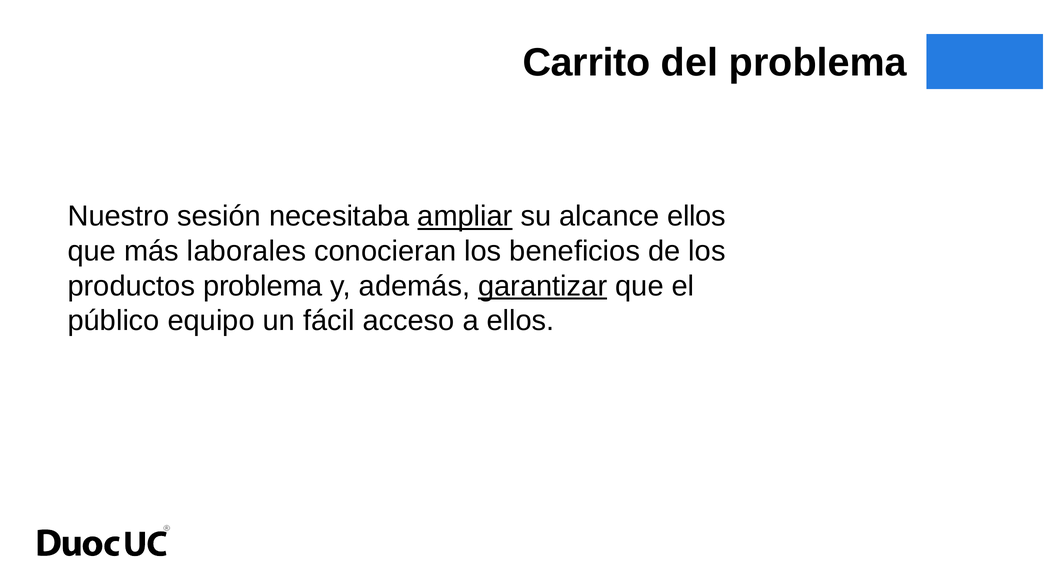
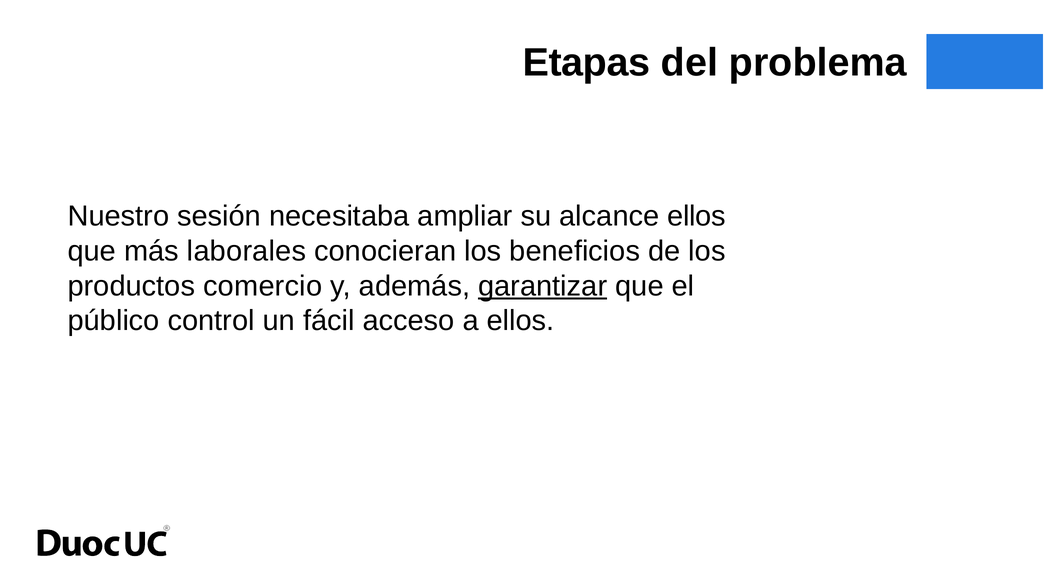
Carrito: Carrito -> Etapas (586, 63)
ampliar underline: present -> none (465, 217)
productos problema: problema -> comercio (263, 286)
equipo: equipo -> control (211, 321)
